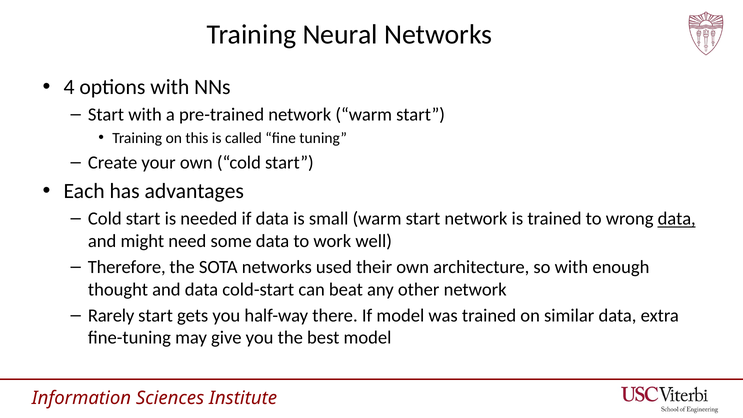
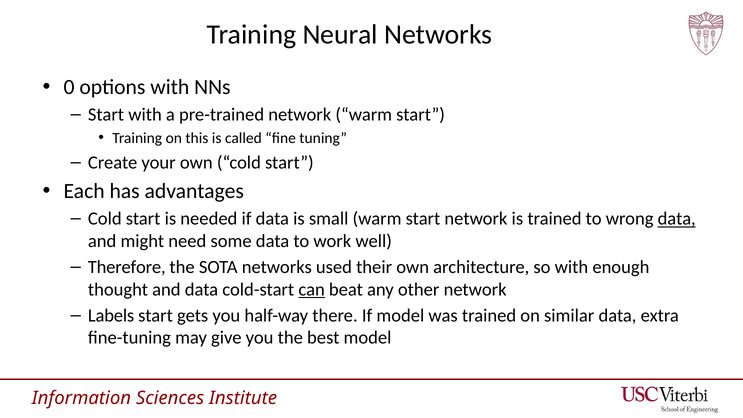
4: 4 -> 0 (69, 87)
can underline: none -> present (312, 289)
Rarely: Rarely -> Labels (111, 315)
